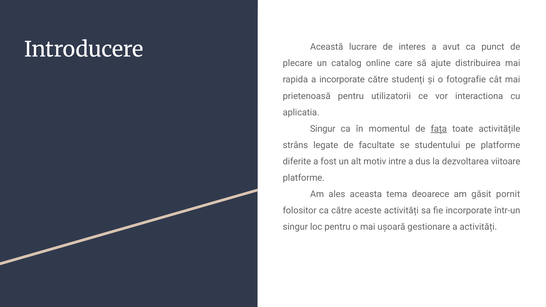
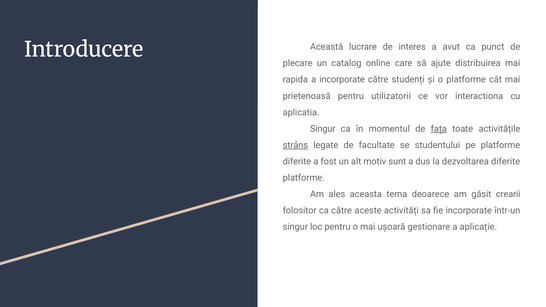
o fotografie: fotografie -> platforme (466, 80)
strâns underline: none -> present (295, 145)
intre: intre -> sunt (397, 162)
dezvoltarea viitoare: viitoare -> diferite (506, 162)
pornit: pornit -> crearii (508, 194)
a activități: activități -> aplicație (478, 227)
